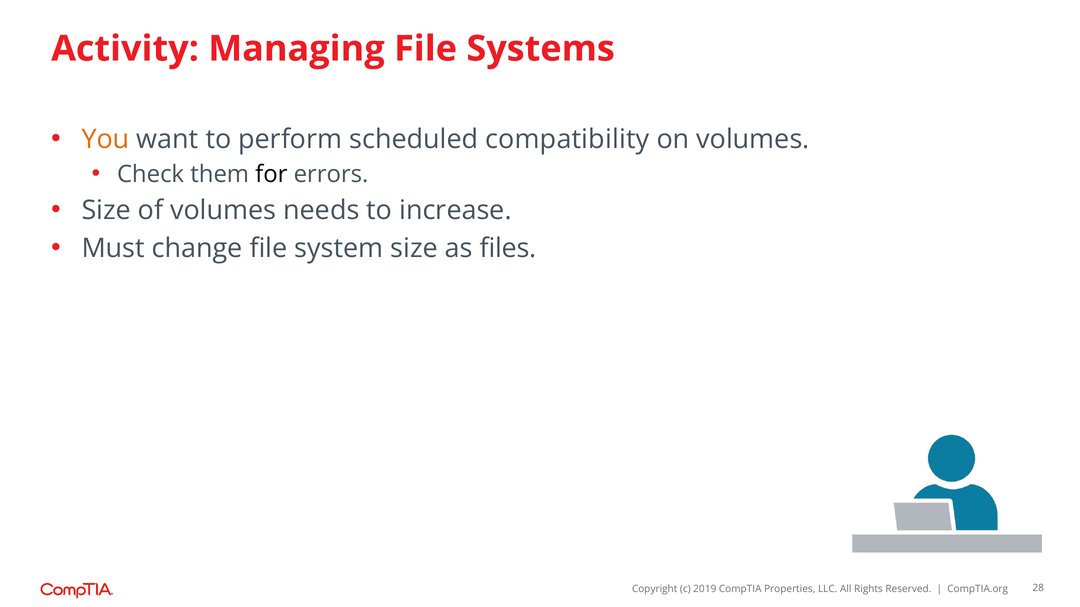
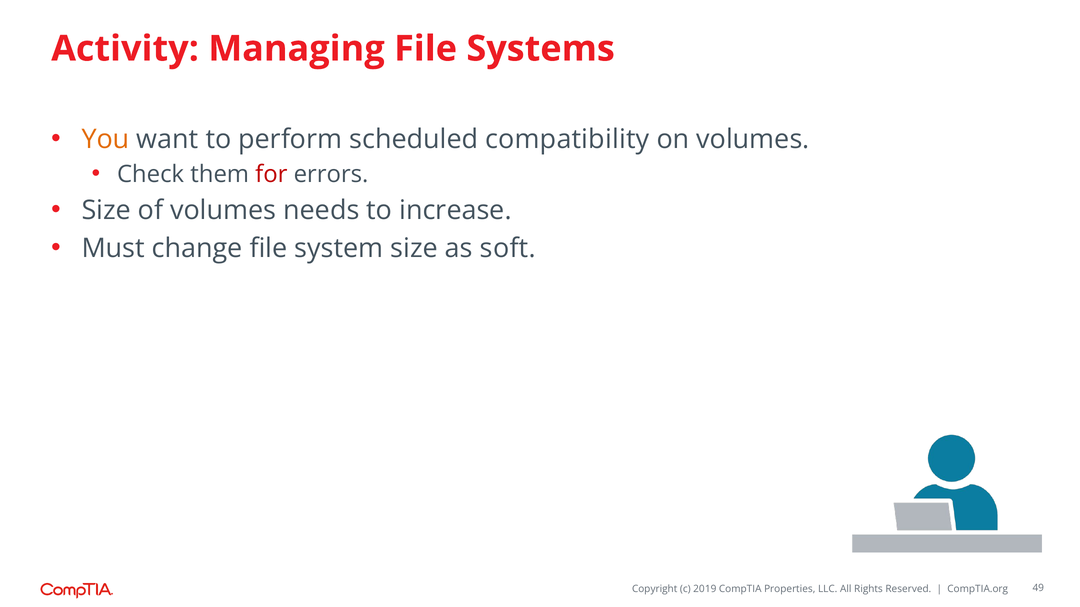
for colour: black -> red (271, 174)
files: files -> soft (508, 248)
28: 28 -> 49 (1038, 588)
